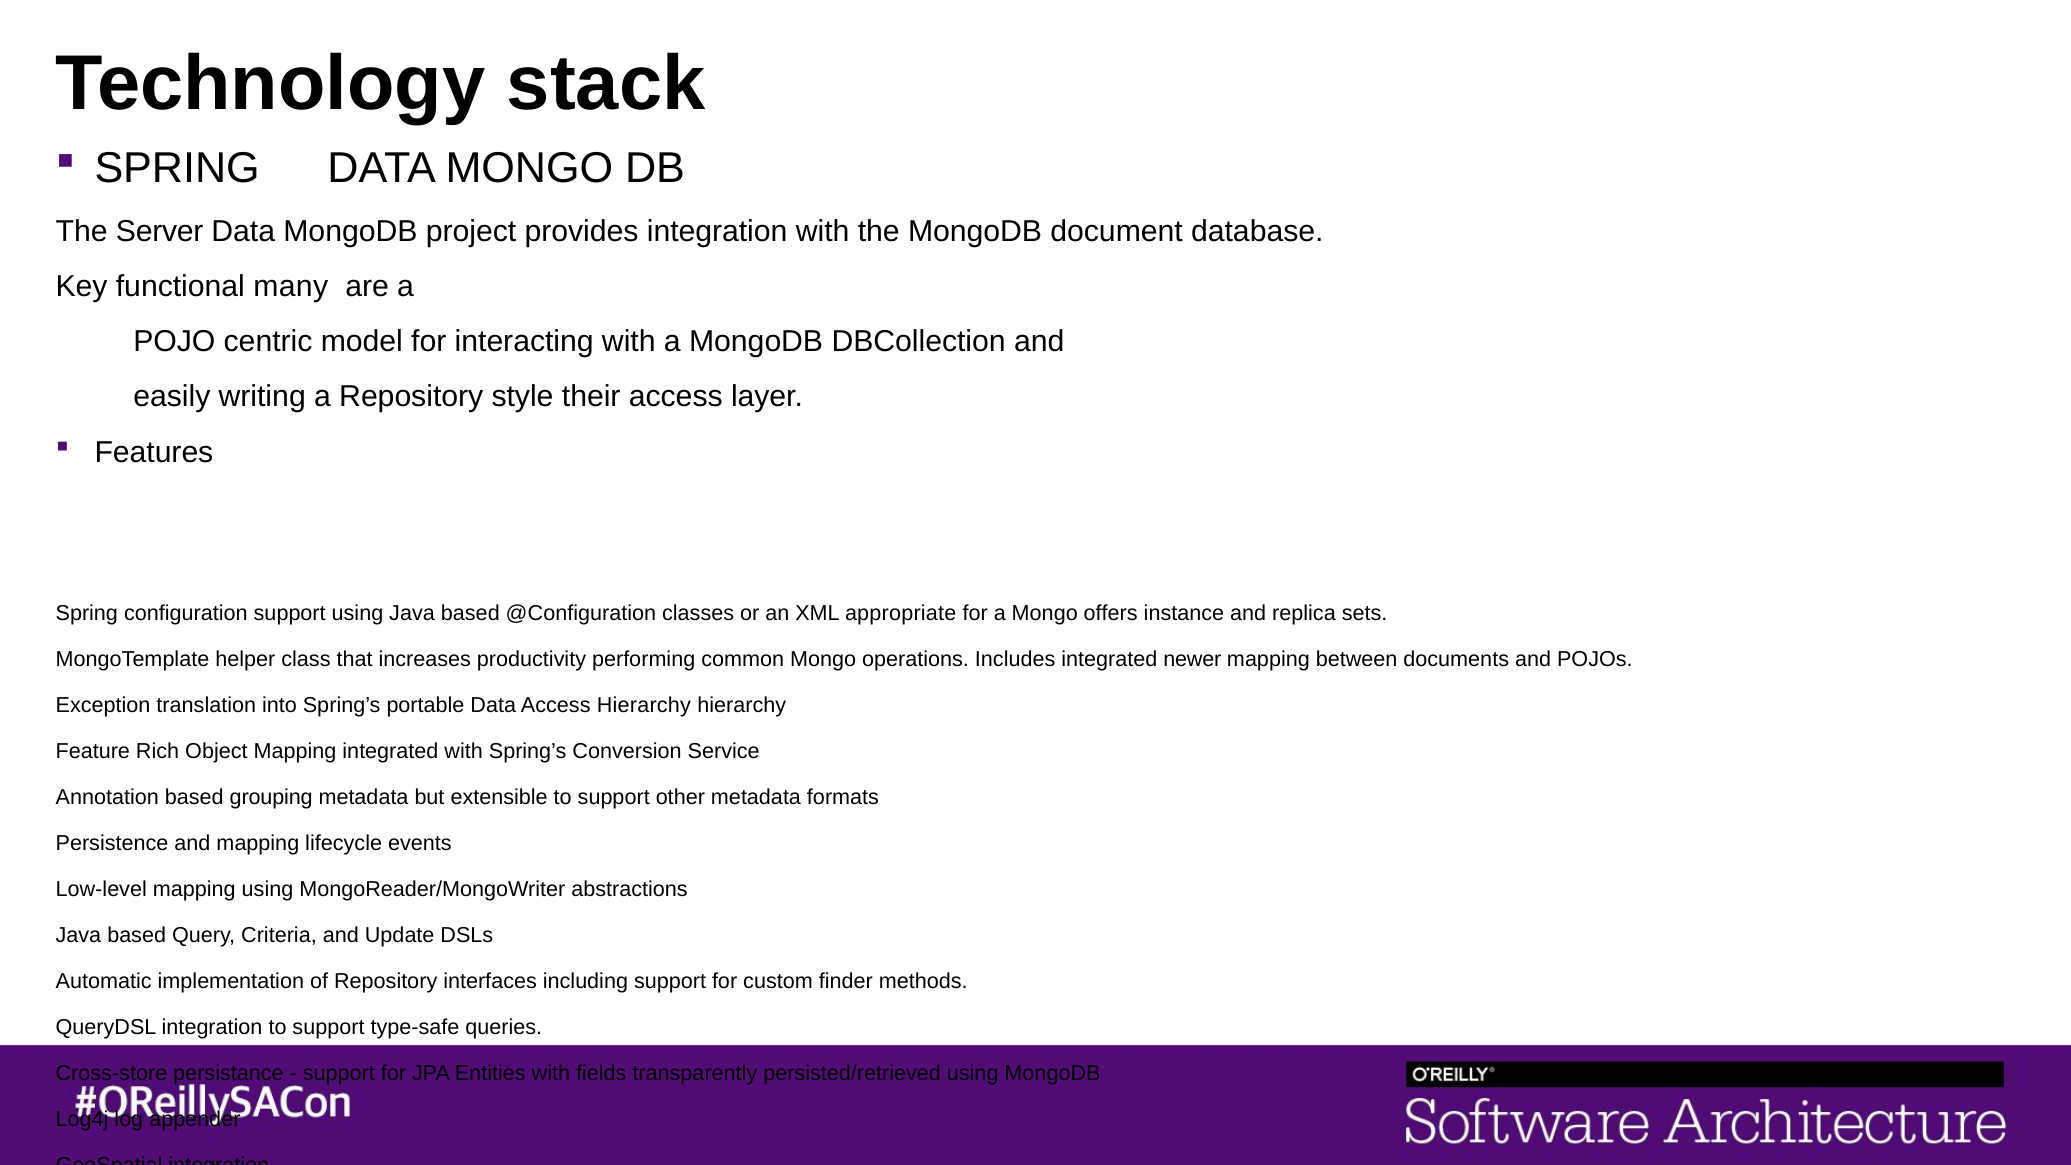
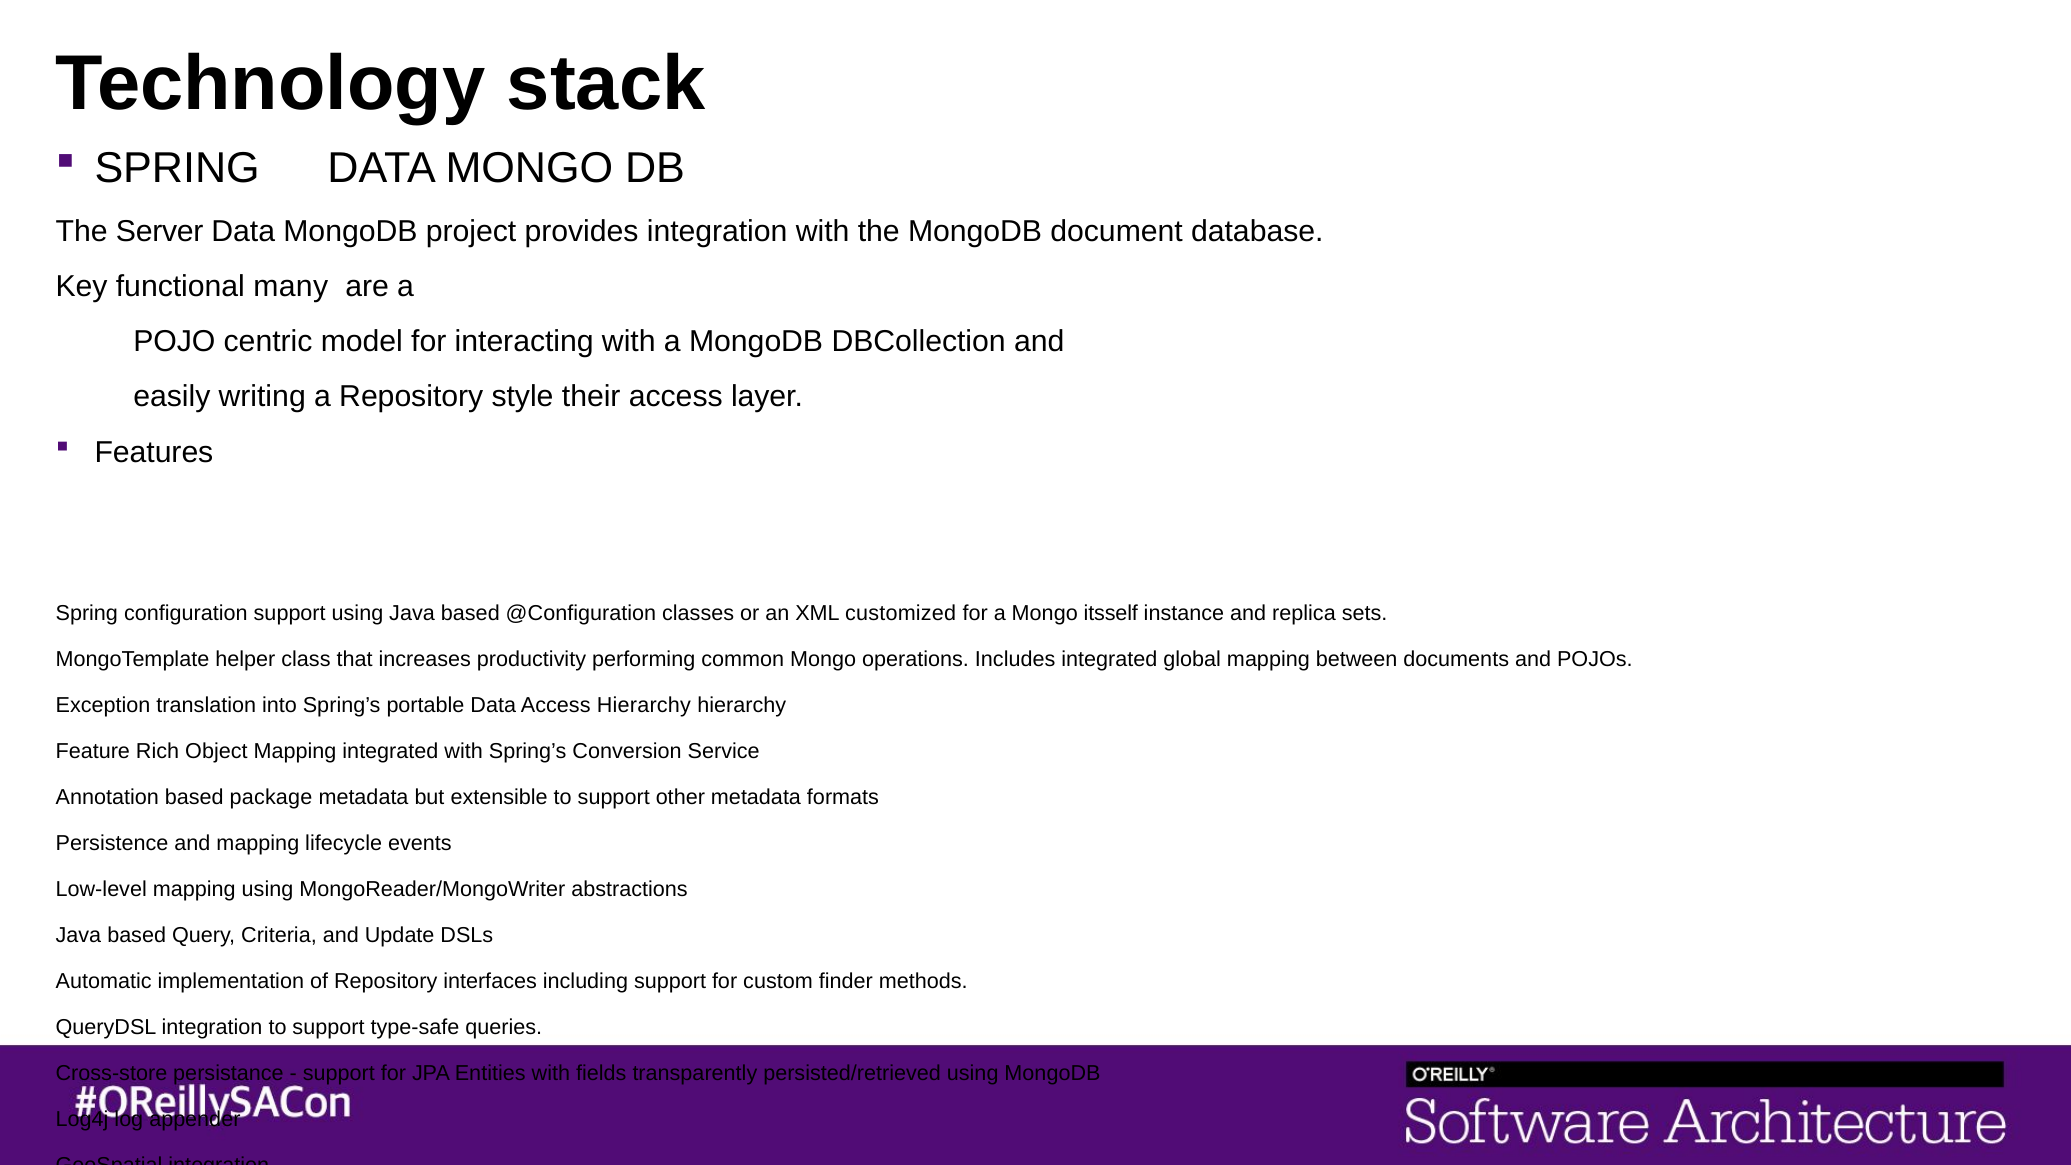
appropriate: appropriate -> customized (901, 613)
offers: offers -> itsself (1111, 613)
newer: newer -> global (1192, 659)
grouping: grouping -> package (271, 797)
